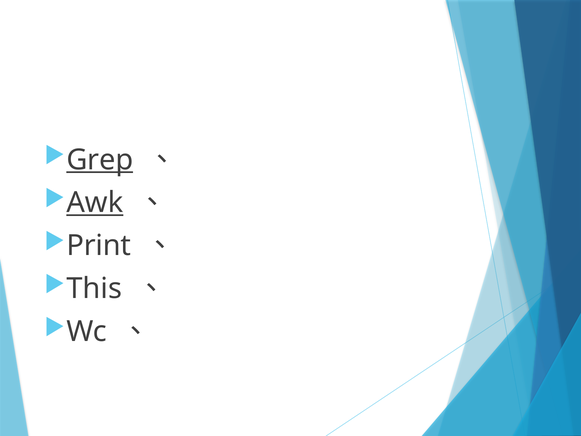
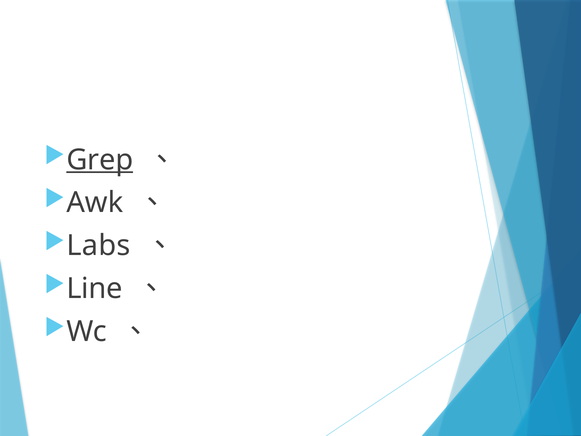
Awk underline: present -> none (95, 203)
Print: Print -> Labs (98, 246)
This: This -> Line (94, 288)
